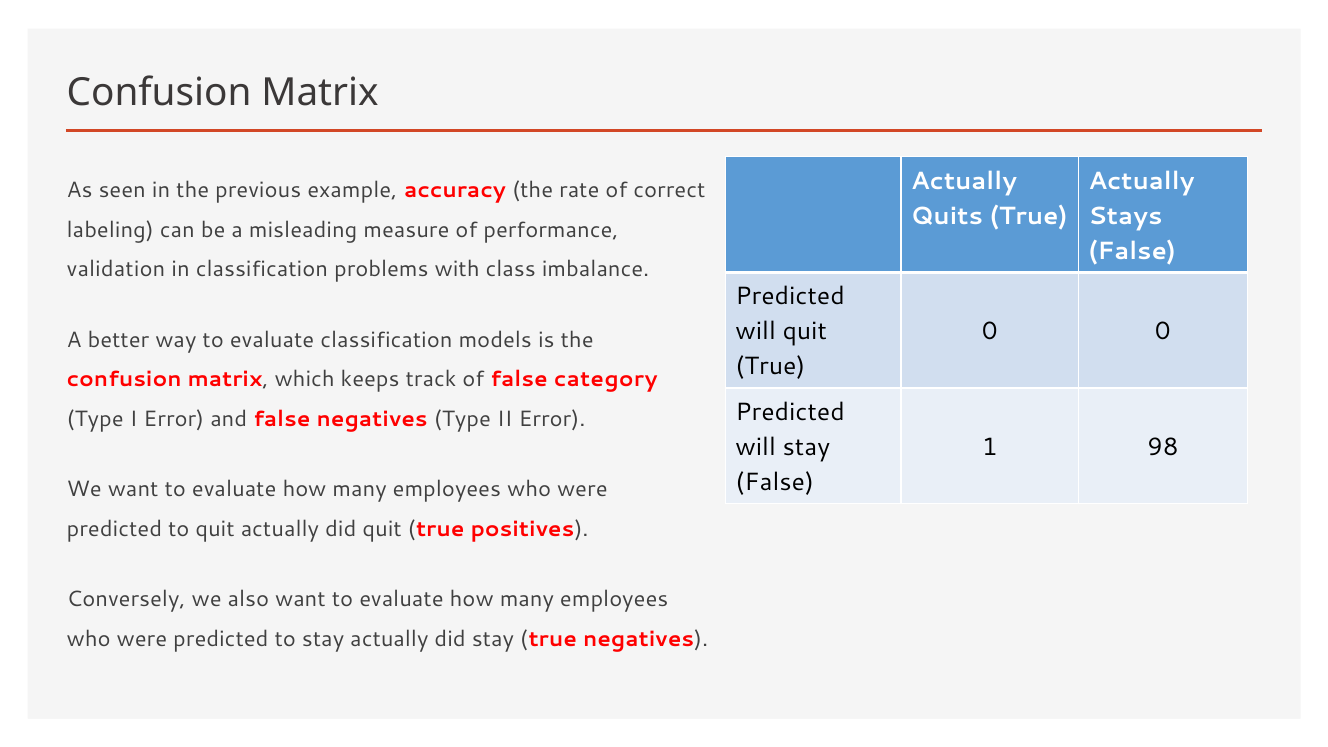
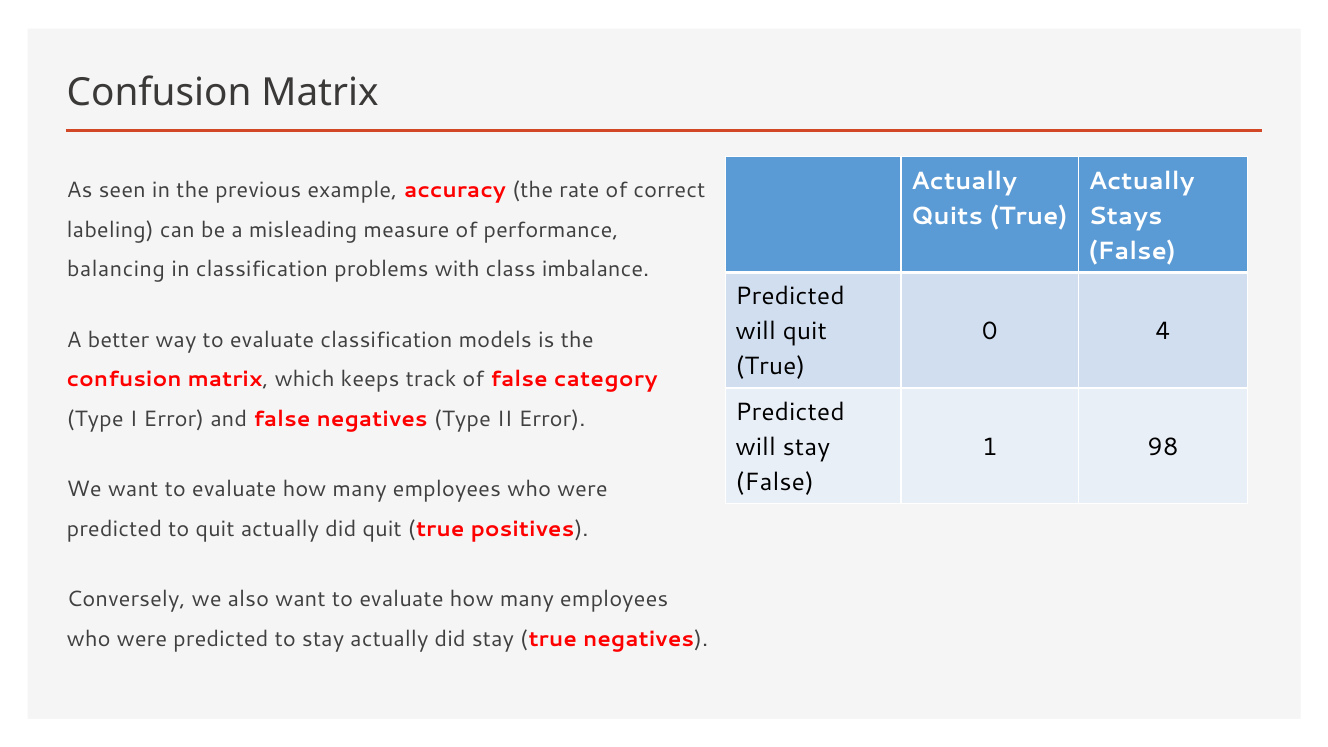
validation: validation -> balancing (116, 270)
0 0: 0 -> 4 (1163, 332)
